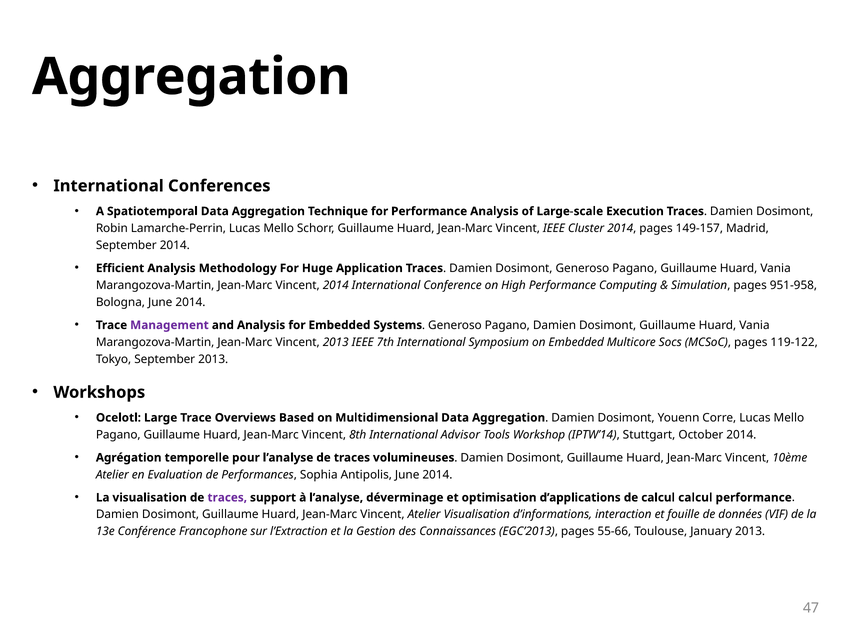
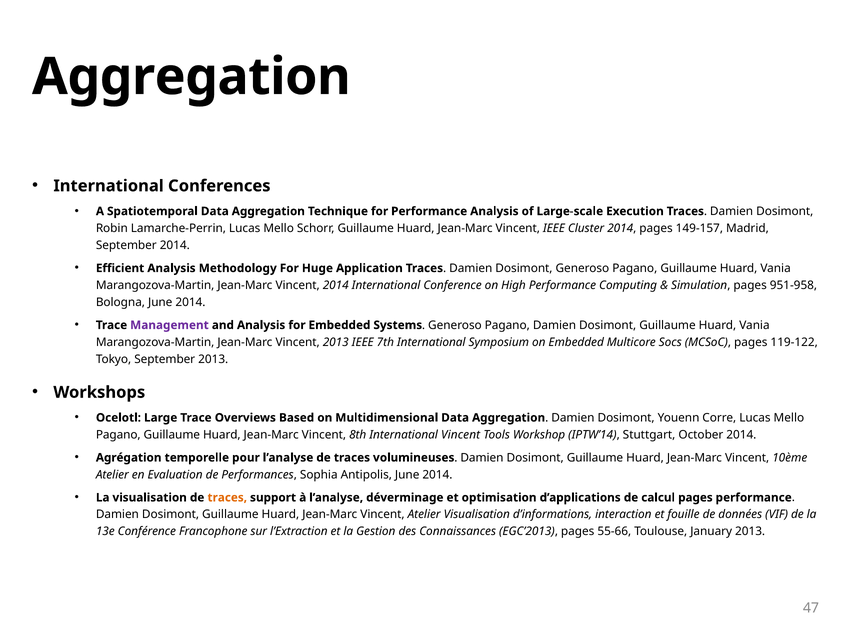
International Advisor: Advisor -> Vincent (461, 434)
traces colour: purple -> orange (227, 497)
calcul calcul: calcul -> pages (695, 497)
